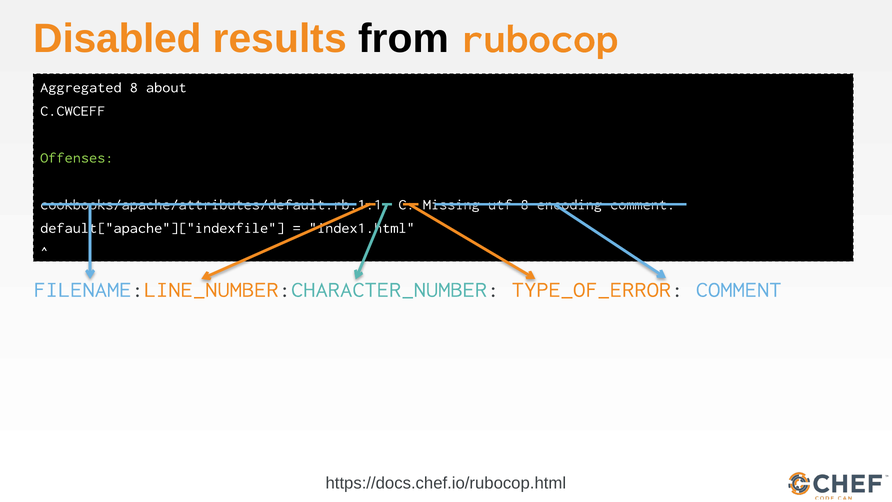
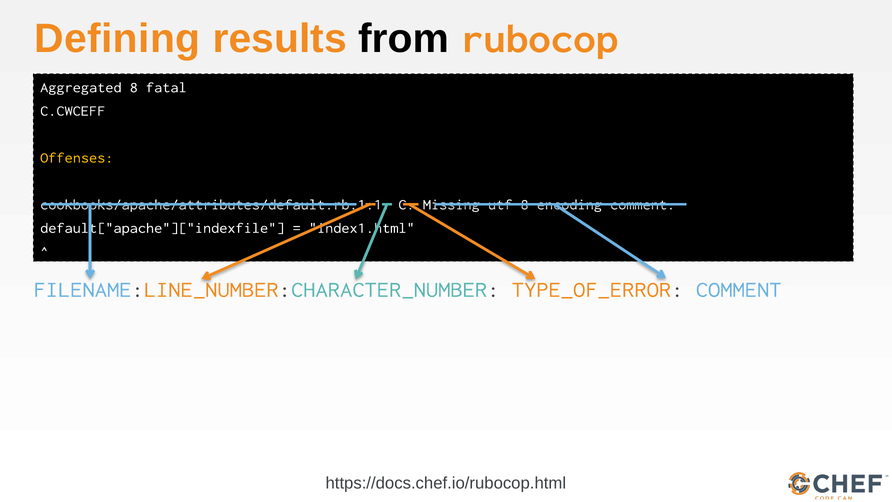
Disabled: Disabled -> Defining (117, 39)
about: about -> fatal (166, 87)
Offenses colour: light green -> yellow (77, 158)
